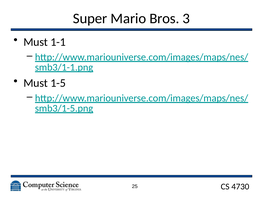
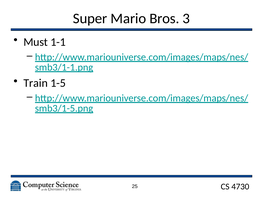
Must: Must -> Train (36, 83)
